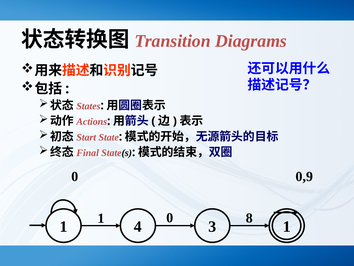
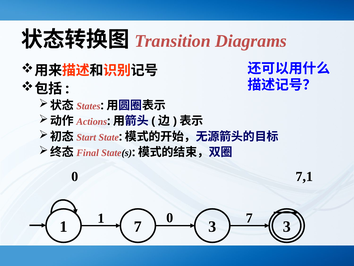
0,9: 0,9 -> 7,1 (304, 176)
8: 8 -> 7 (249, 218)
4: 4 -> 7 (138, 226)
3 1: 1 -> 3 (287, 226)
